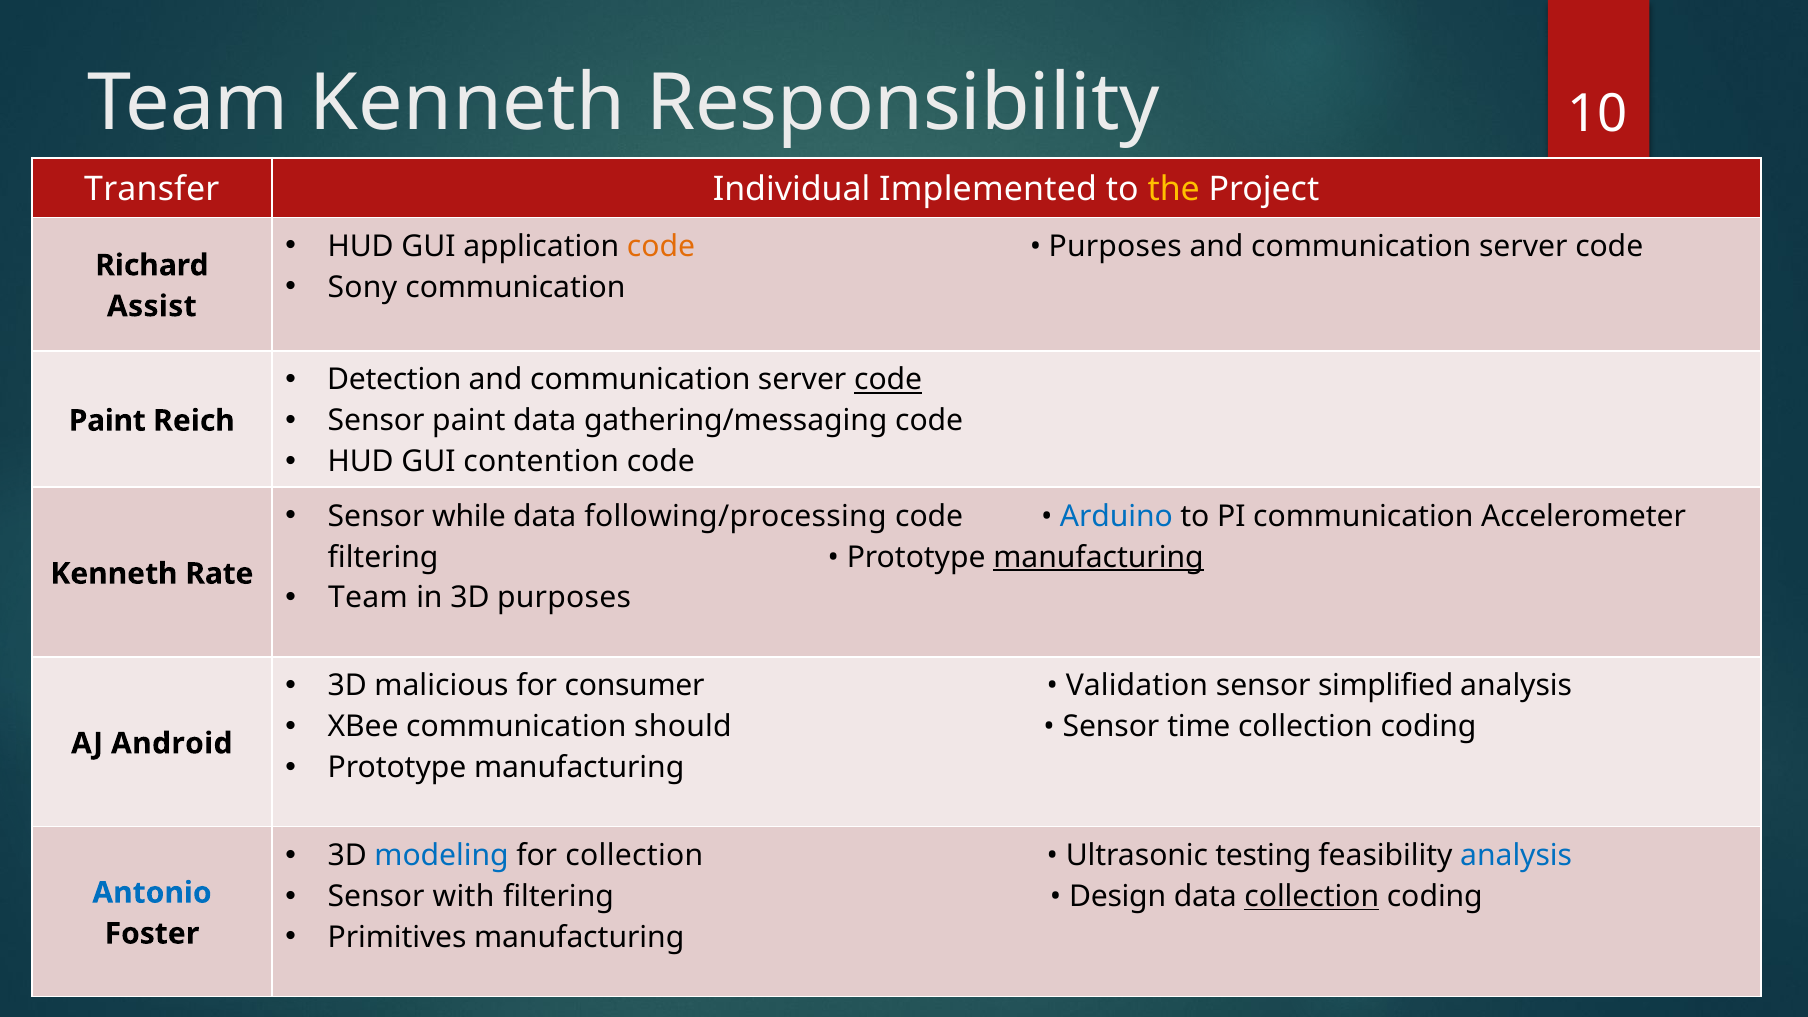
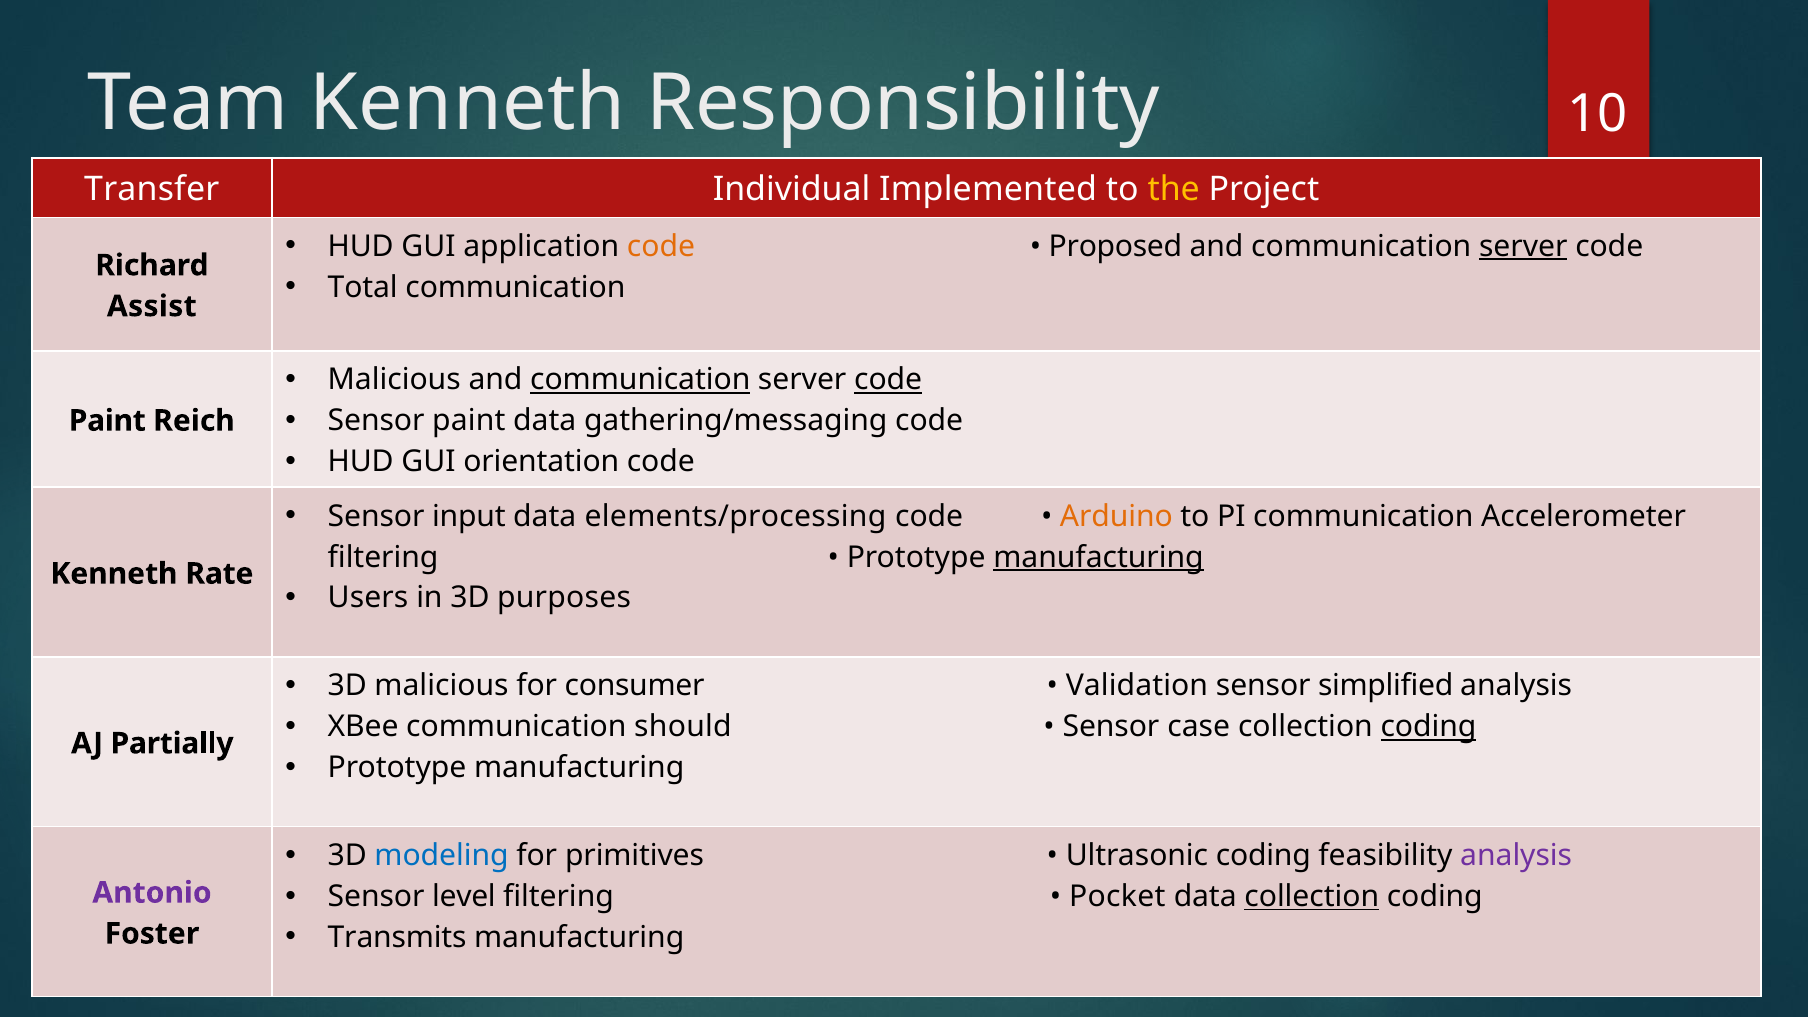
Purposes: Purposes -> Proposed (1115, 246)
server underline: none -> present (1523, 246)
Sony: Sony -> Total (363, 287)
Detection: Detection -> Malicious (394, 380)
communication underline: none -> present (640, 380)
contention: contention -> orientation (541, 462)
while: while -> input (469, 516)
following/processing: following/processing -> elements/processing (736, 516)
Arduino colour: blue -> orange (1116, 516)
Team: Team -> Users (368, 598)
time: time -> case (1199, 727)
coding underline: none -> present (1429, 727)
Android: Android -> Partially (172, 743)
for collection: collection -> primitives (635, 856)
Ultrasonic testing: testing -> coding (1263, 856)
analysis colour: blue -> purple (1516, 856)
with: with -> level (464, 896)
Design: Design -> Pocket (1117, 896)
Antonio colour: blue -> purple (152, 893)
Primitives: Primitives -> Transmits (397, 937)
